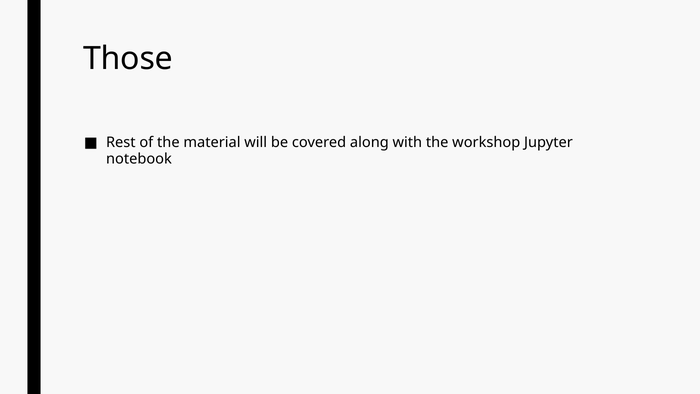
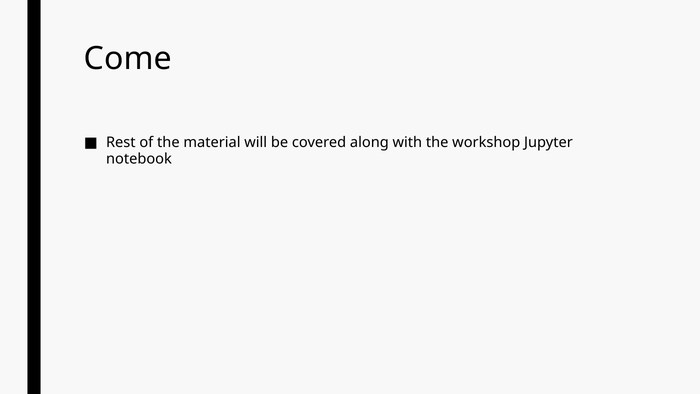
Those: Those -> Come (128, 59)
